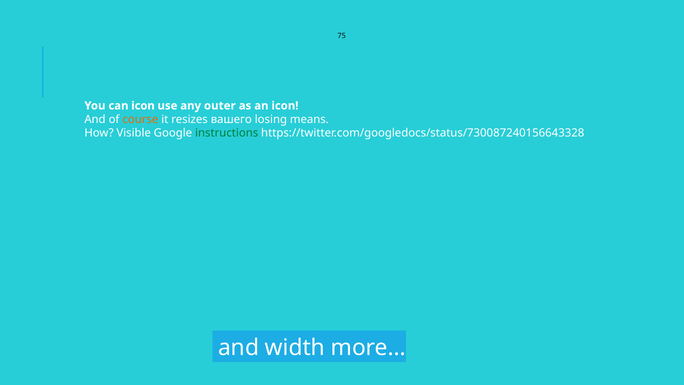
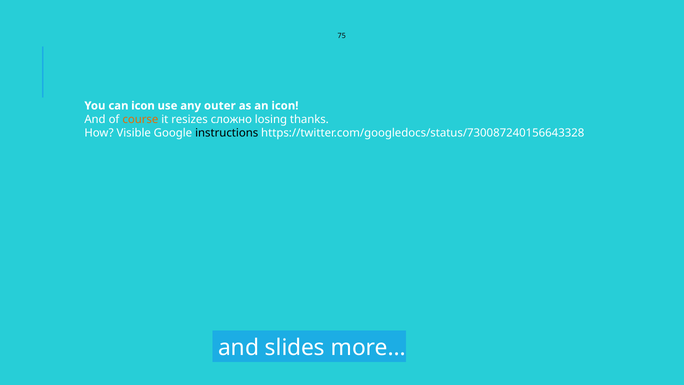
вашего: вашего -> сложно (231, 119)
means: means -> thanks (309, 119)
instructions colour: green -> black (227, 133)
width: width -> slides (295, 347)
